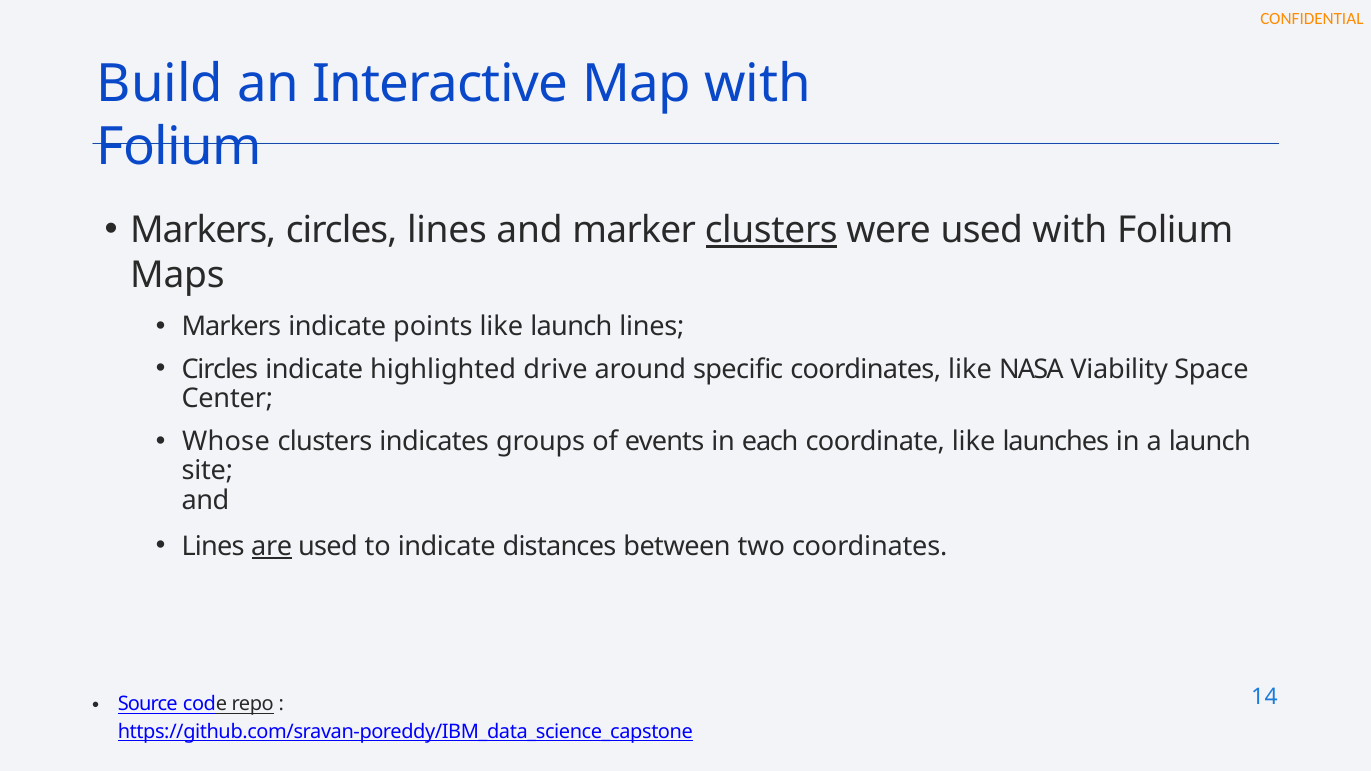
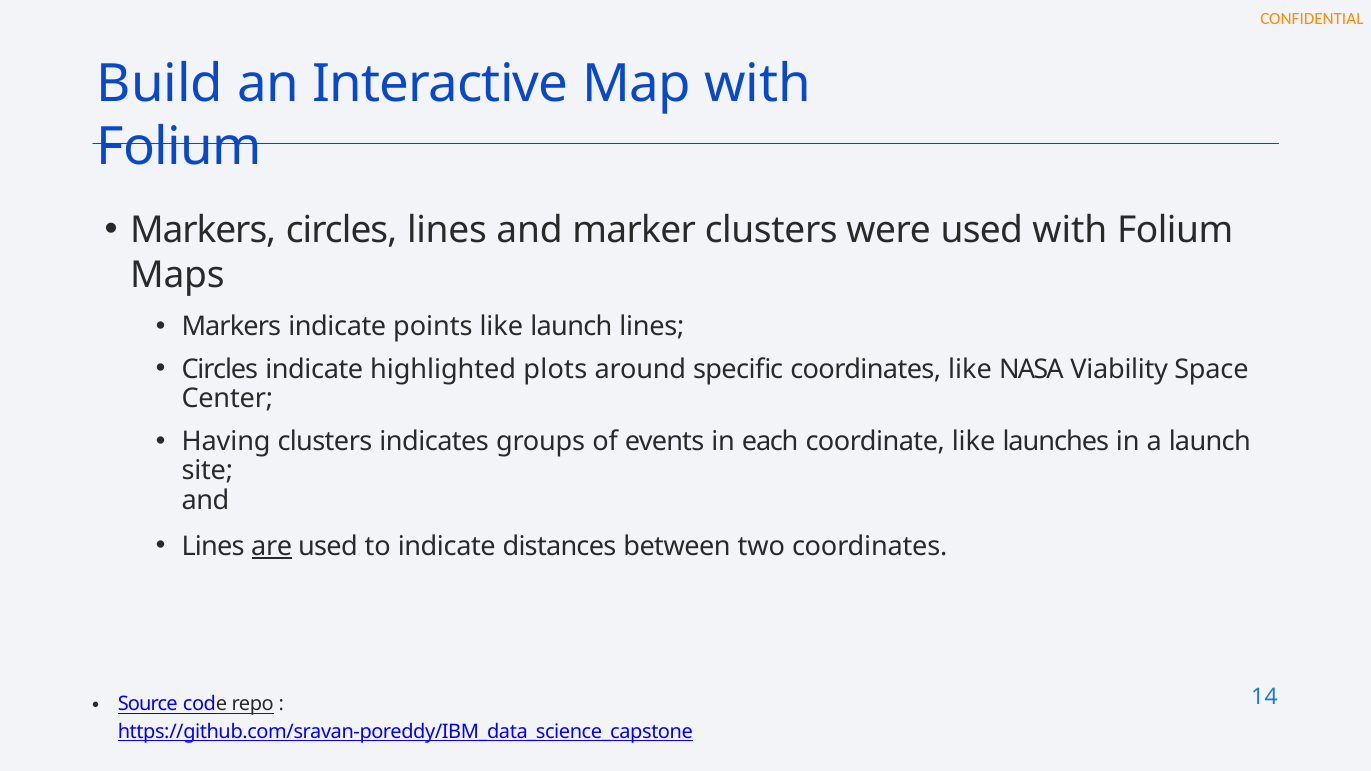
clusters underline: present -> none (771, 231)
drive: drive -> plots (555, 370)
Whose: Whose -> Having (226, 442)
